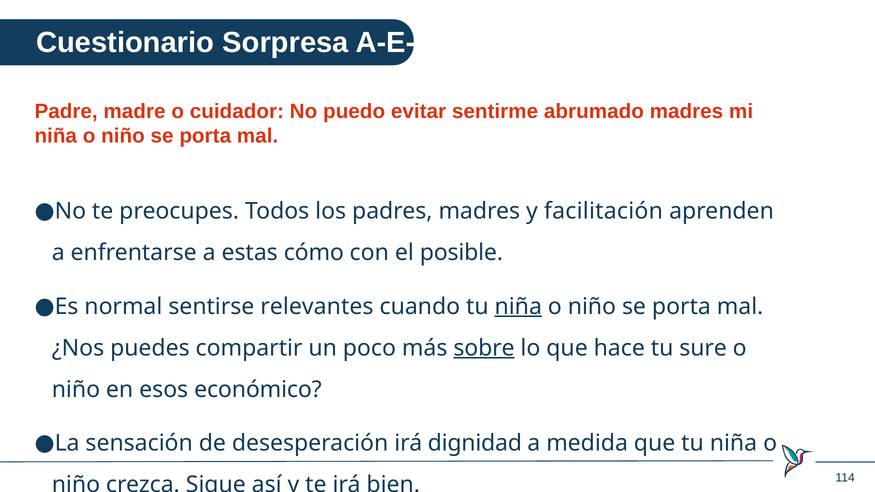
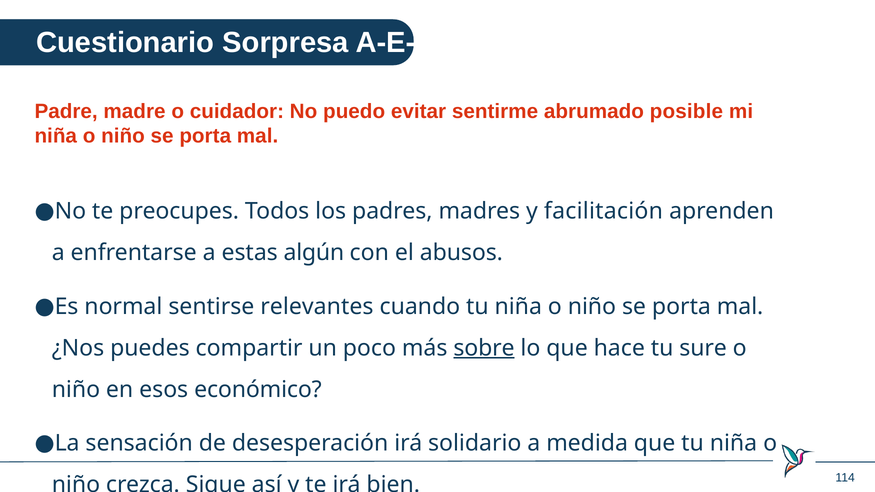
abrumado madres: madres -> posible (686, 111)
cómo: cómo -> algún (314, 253)
posible: posible -> abusos (461, 253)
niña underline: present -> none (518, 307)
dignidad: dignidad -> solidario (475, 443)
